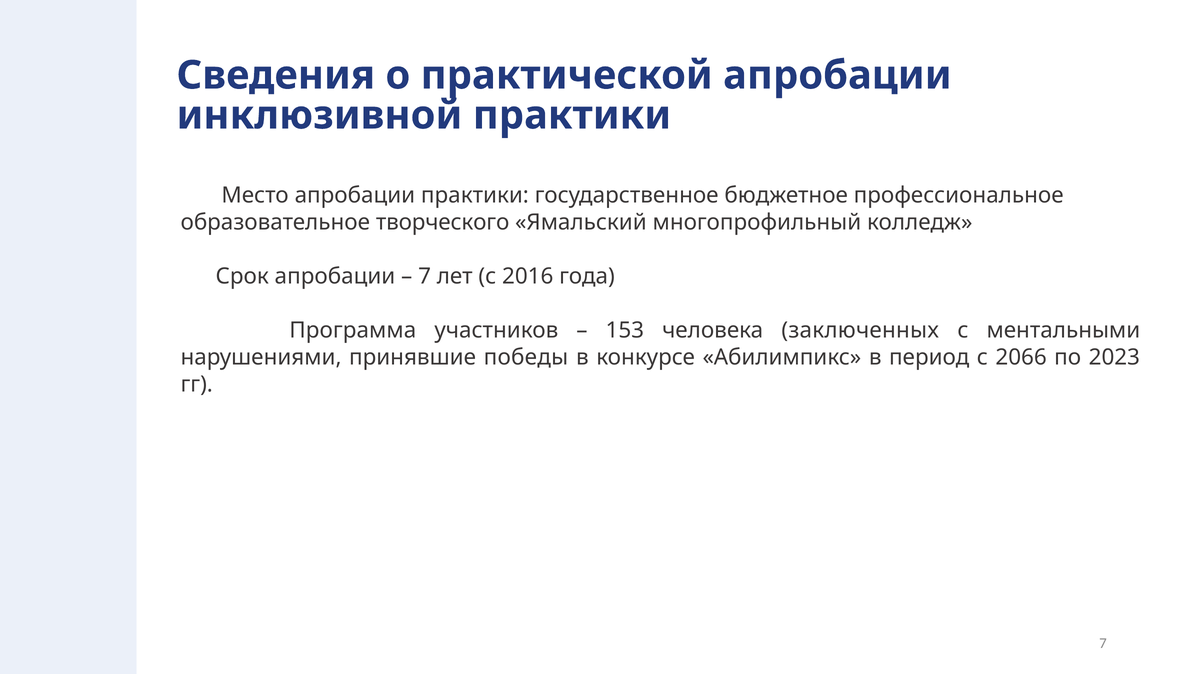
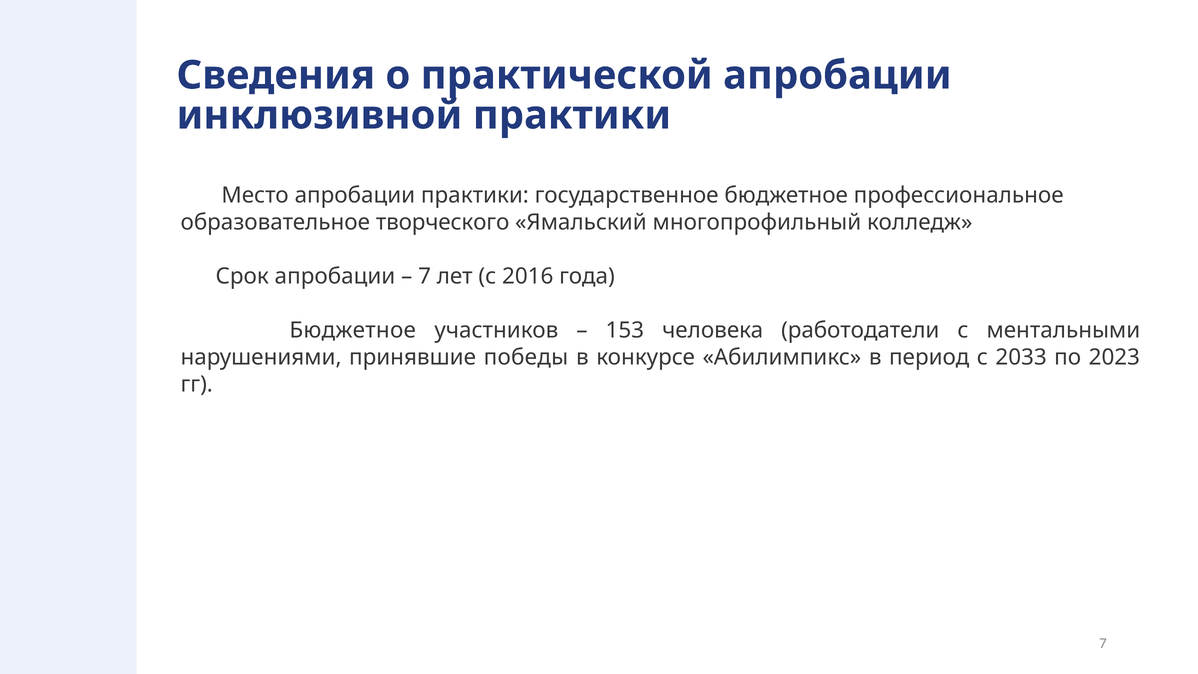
Программа: Программа -> Бюджетное (353, 330)
заключенных: заключенных -> работодатели (860, 330)
2066: 2066 -> 2033 (1021, 357)
